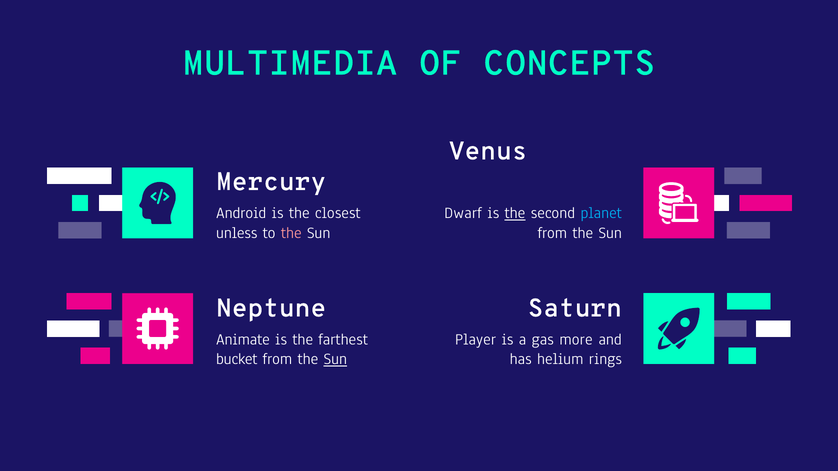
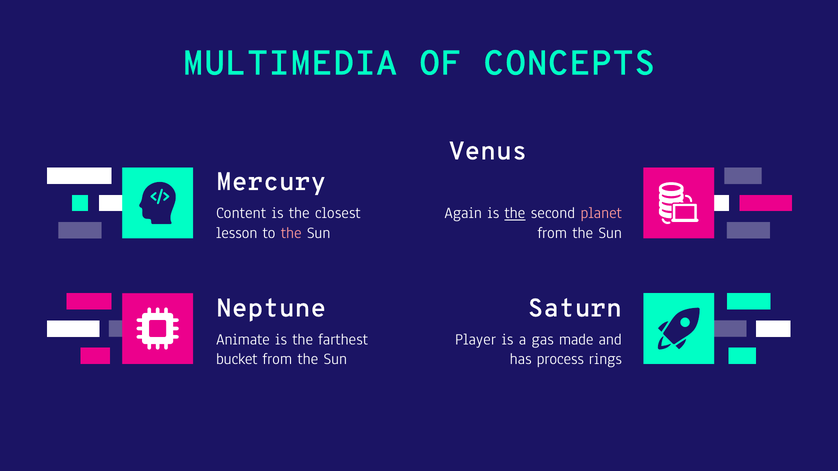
Android: Android -> Content (241, 213)
Dwarf: Dwarf -> Again (463, 213)
planet colour: light blue -> pink (601, 213)
unless: unless -> lesson (237, 233)
more: more -> made (576, 340)
Sun underline: present -> none (335, 359)
helium: helium -> process (560, 359)
